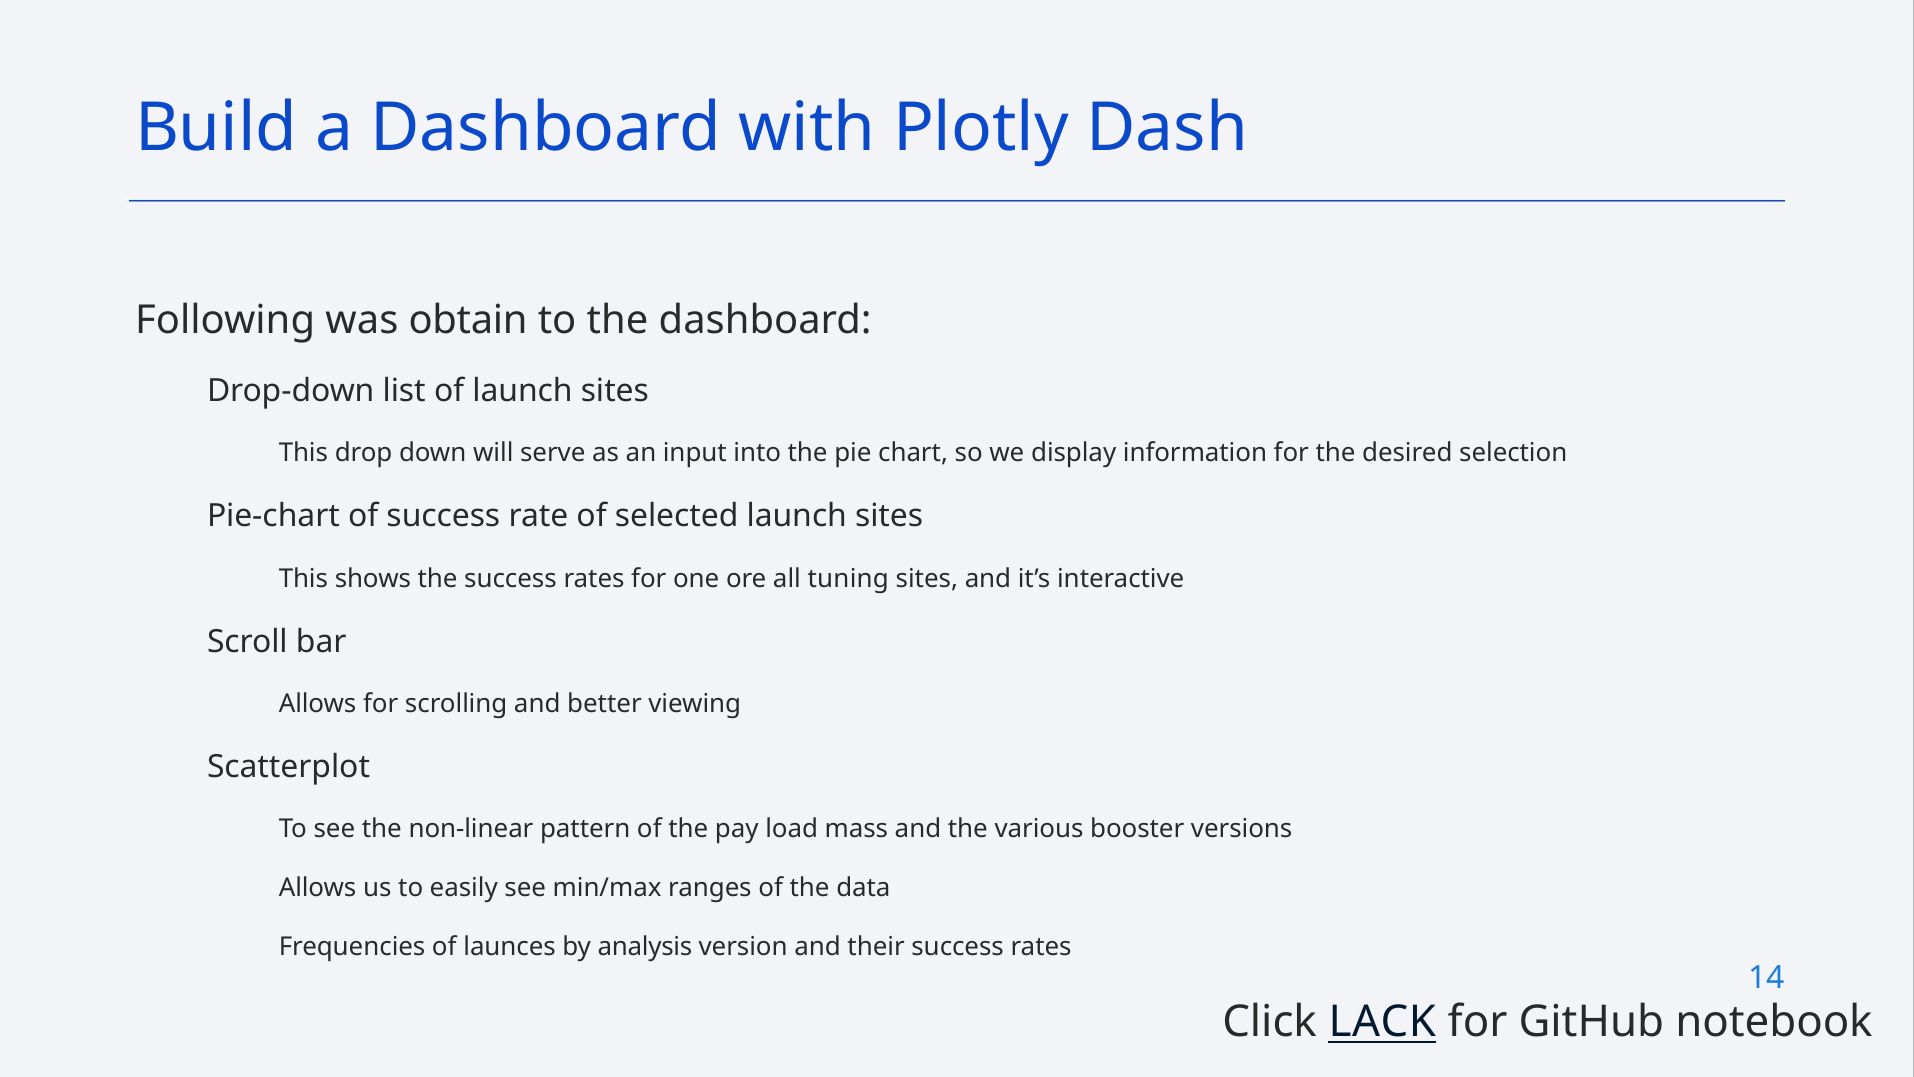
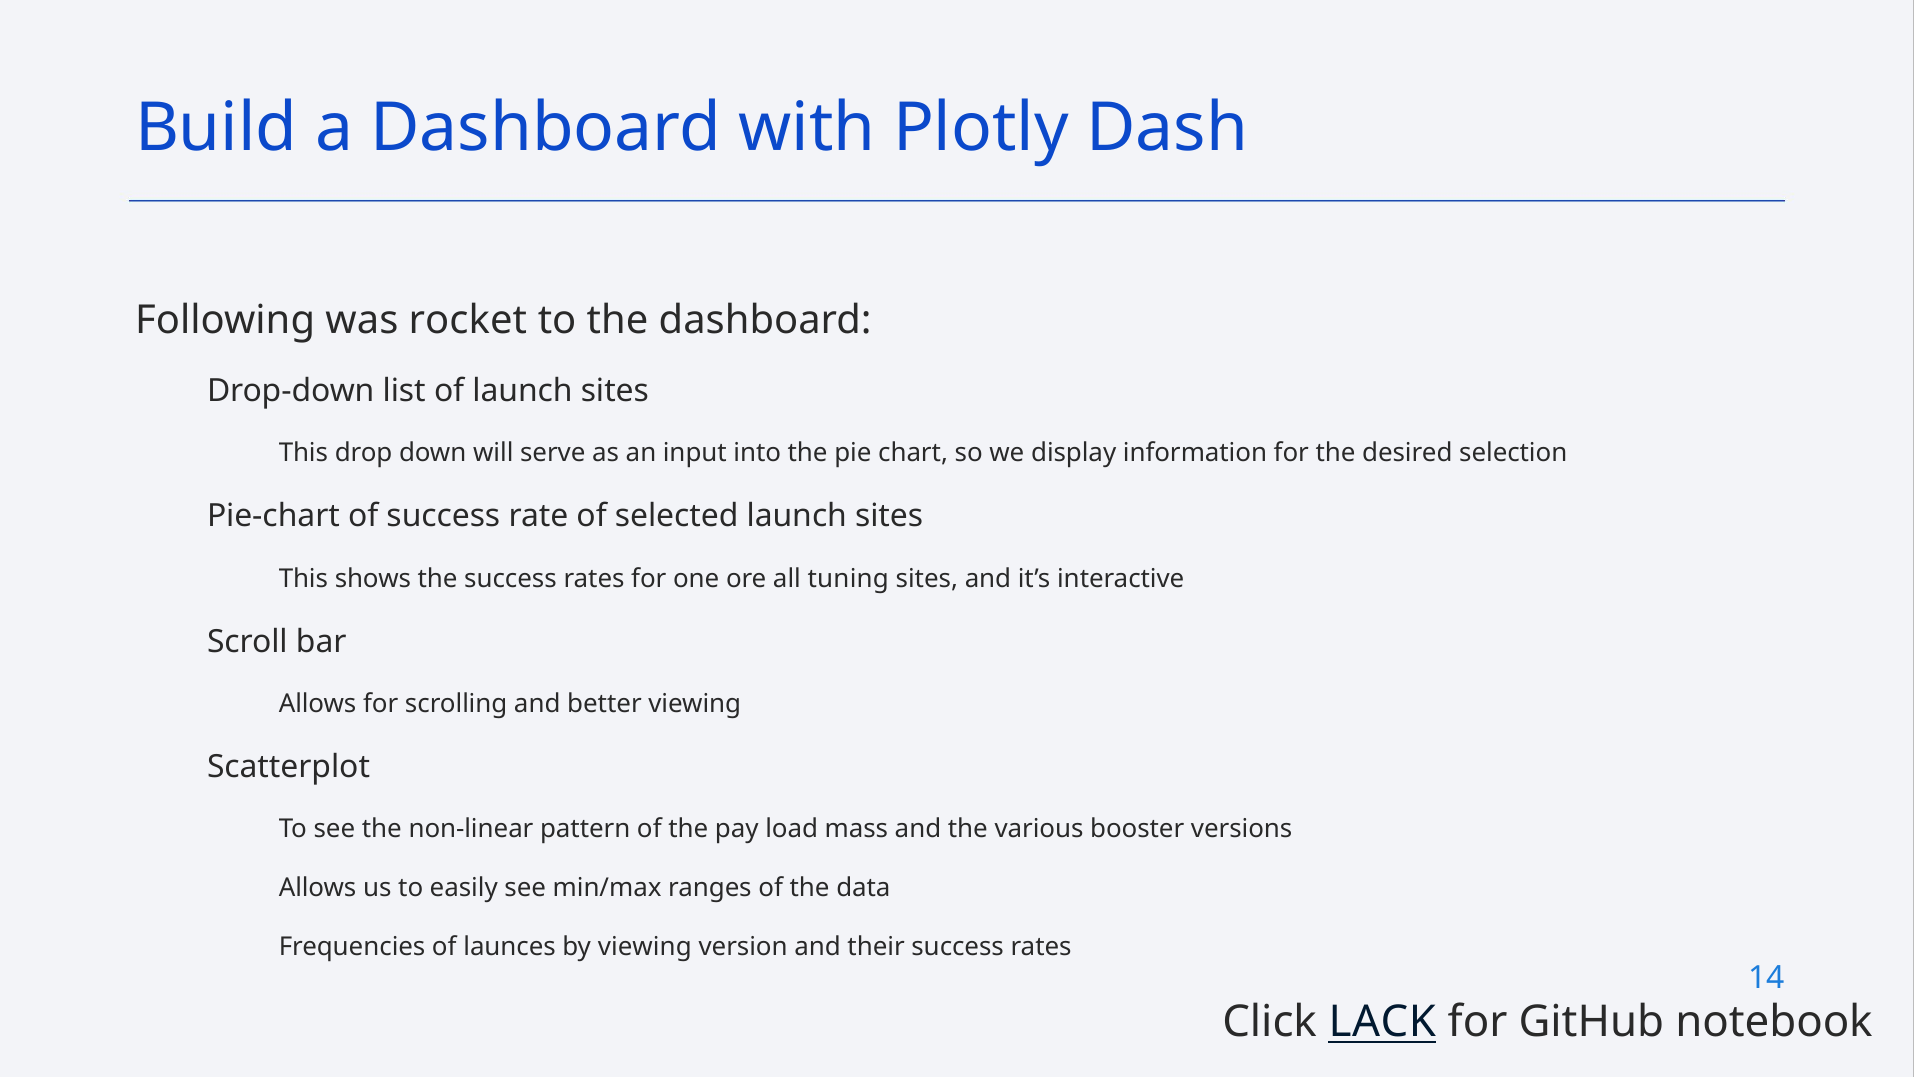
obtain: obtain -> rocket (468, 320)
by analysis: analysis -> viewing (645, 947)
